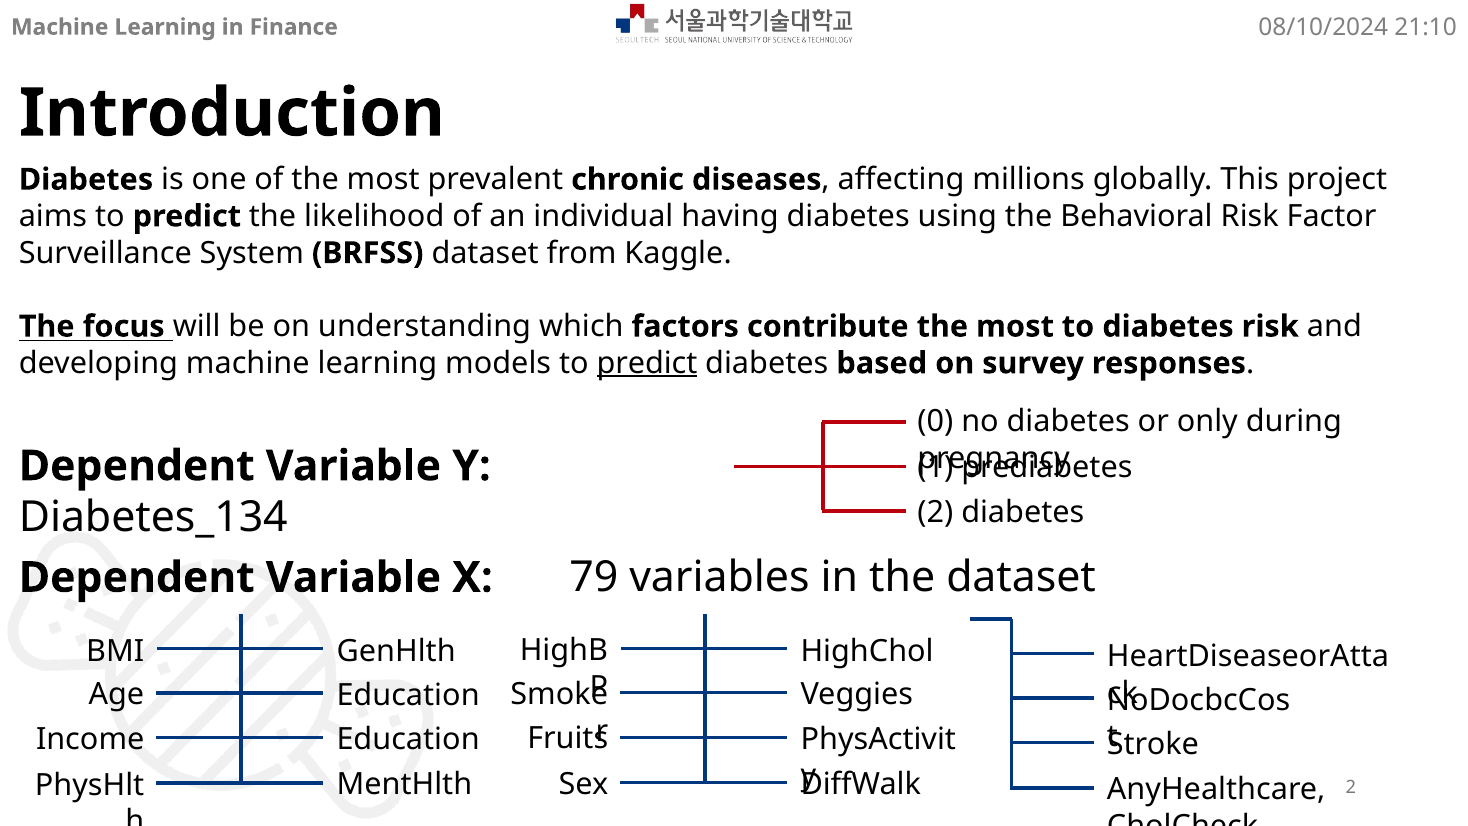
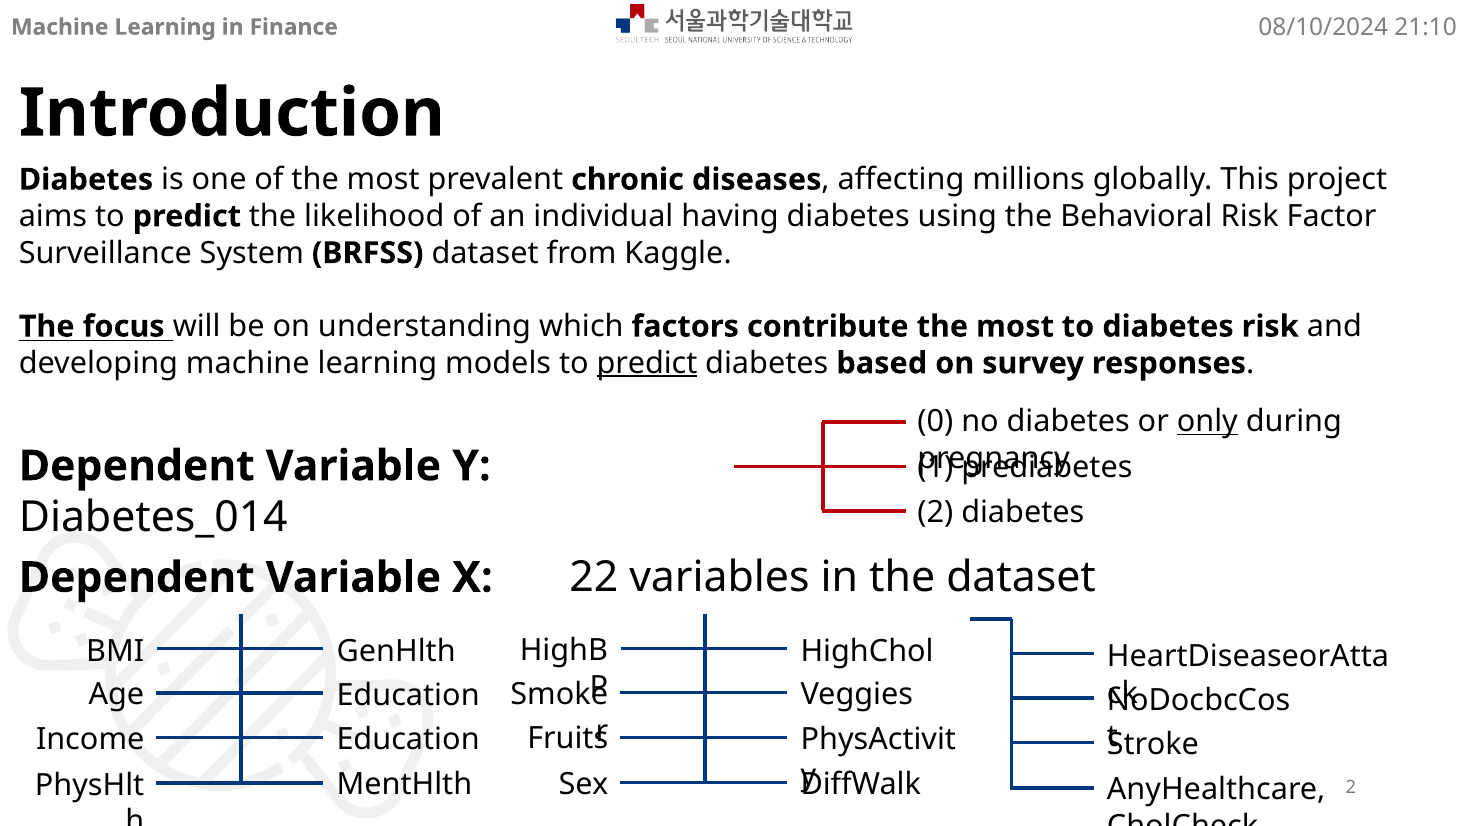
only underline: none -> present (1207, 421)
Diabetes_134: Diabetes_134 -> Diabetes_014 (153, 517)
79: 79 -> 22 (594, 577)
